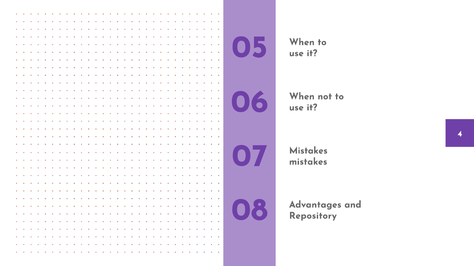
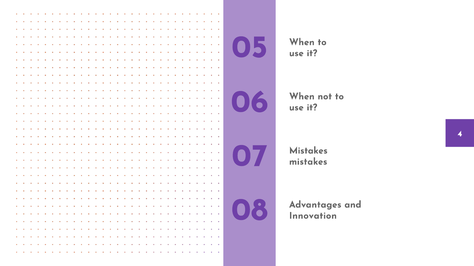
Repository: Repository -> Innovation (313, 216)
